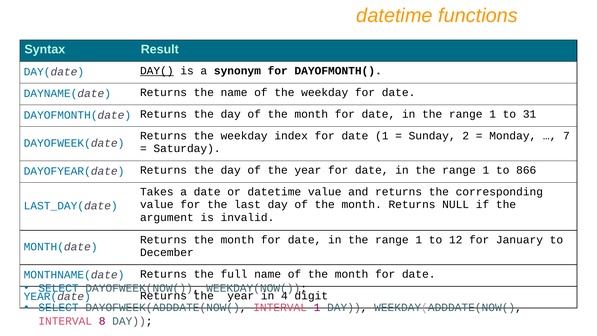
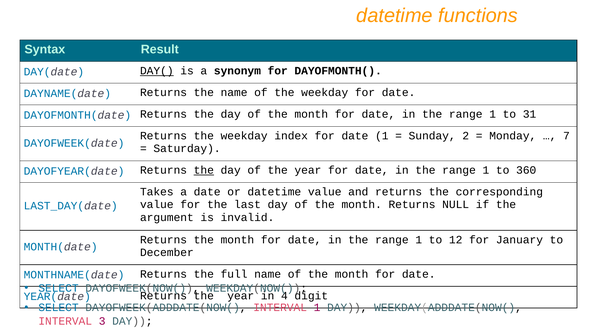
the underline: none -> present (204, 170)
866: 866 -> 360 (526, 170)
8: 8 -> 3 (102, 321)
